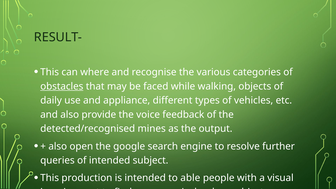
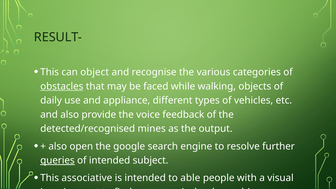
can where: where -> object (95, 72)
queries underline: none -> present (57, 160)
production: production -> associative (87, 178)
